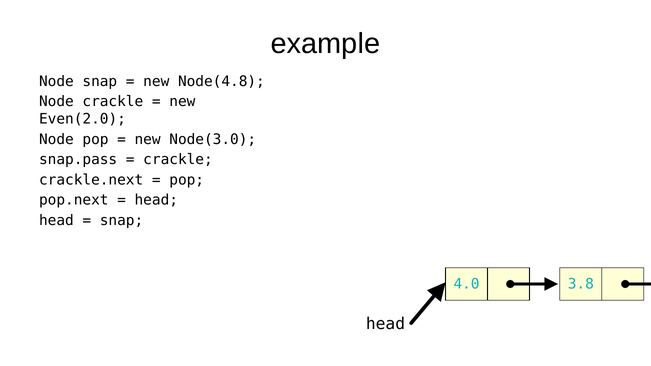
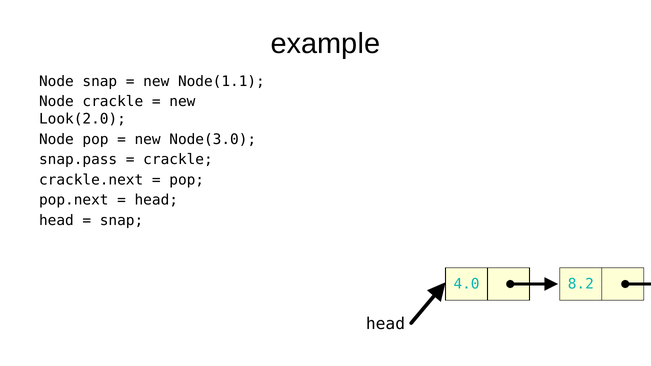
Node(4.8: Node(4.8 -> Node(1.1 (221, 82)
Even(2.0: Even(2.0 -> Look(2.0 (82, 119)
3.8: 3.8 -> 8.2 (581, 284)
